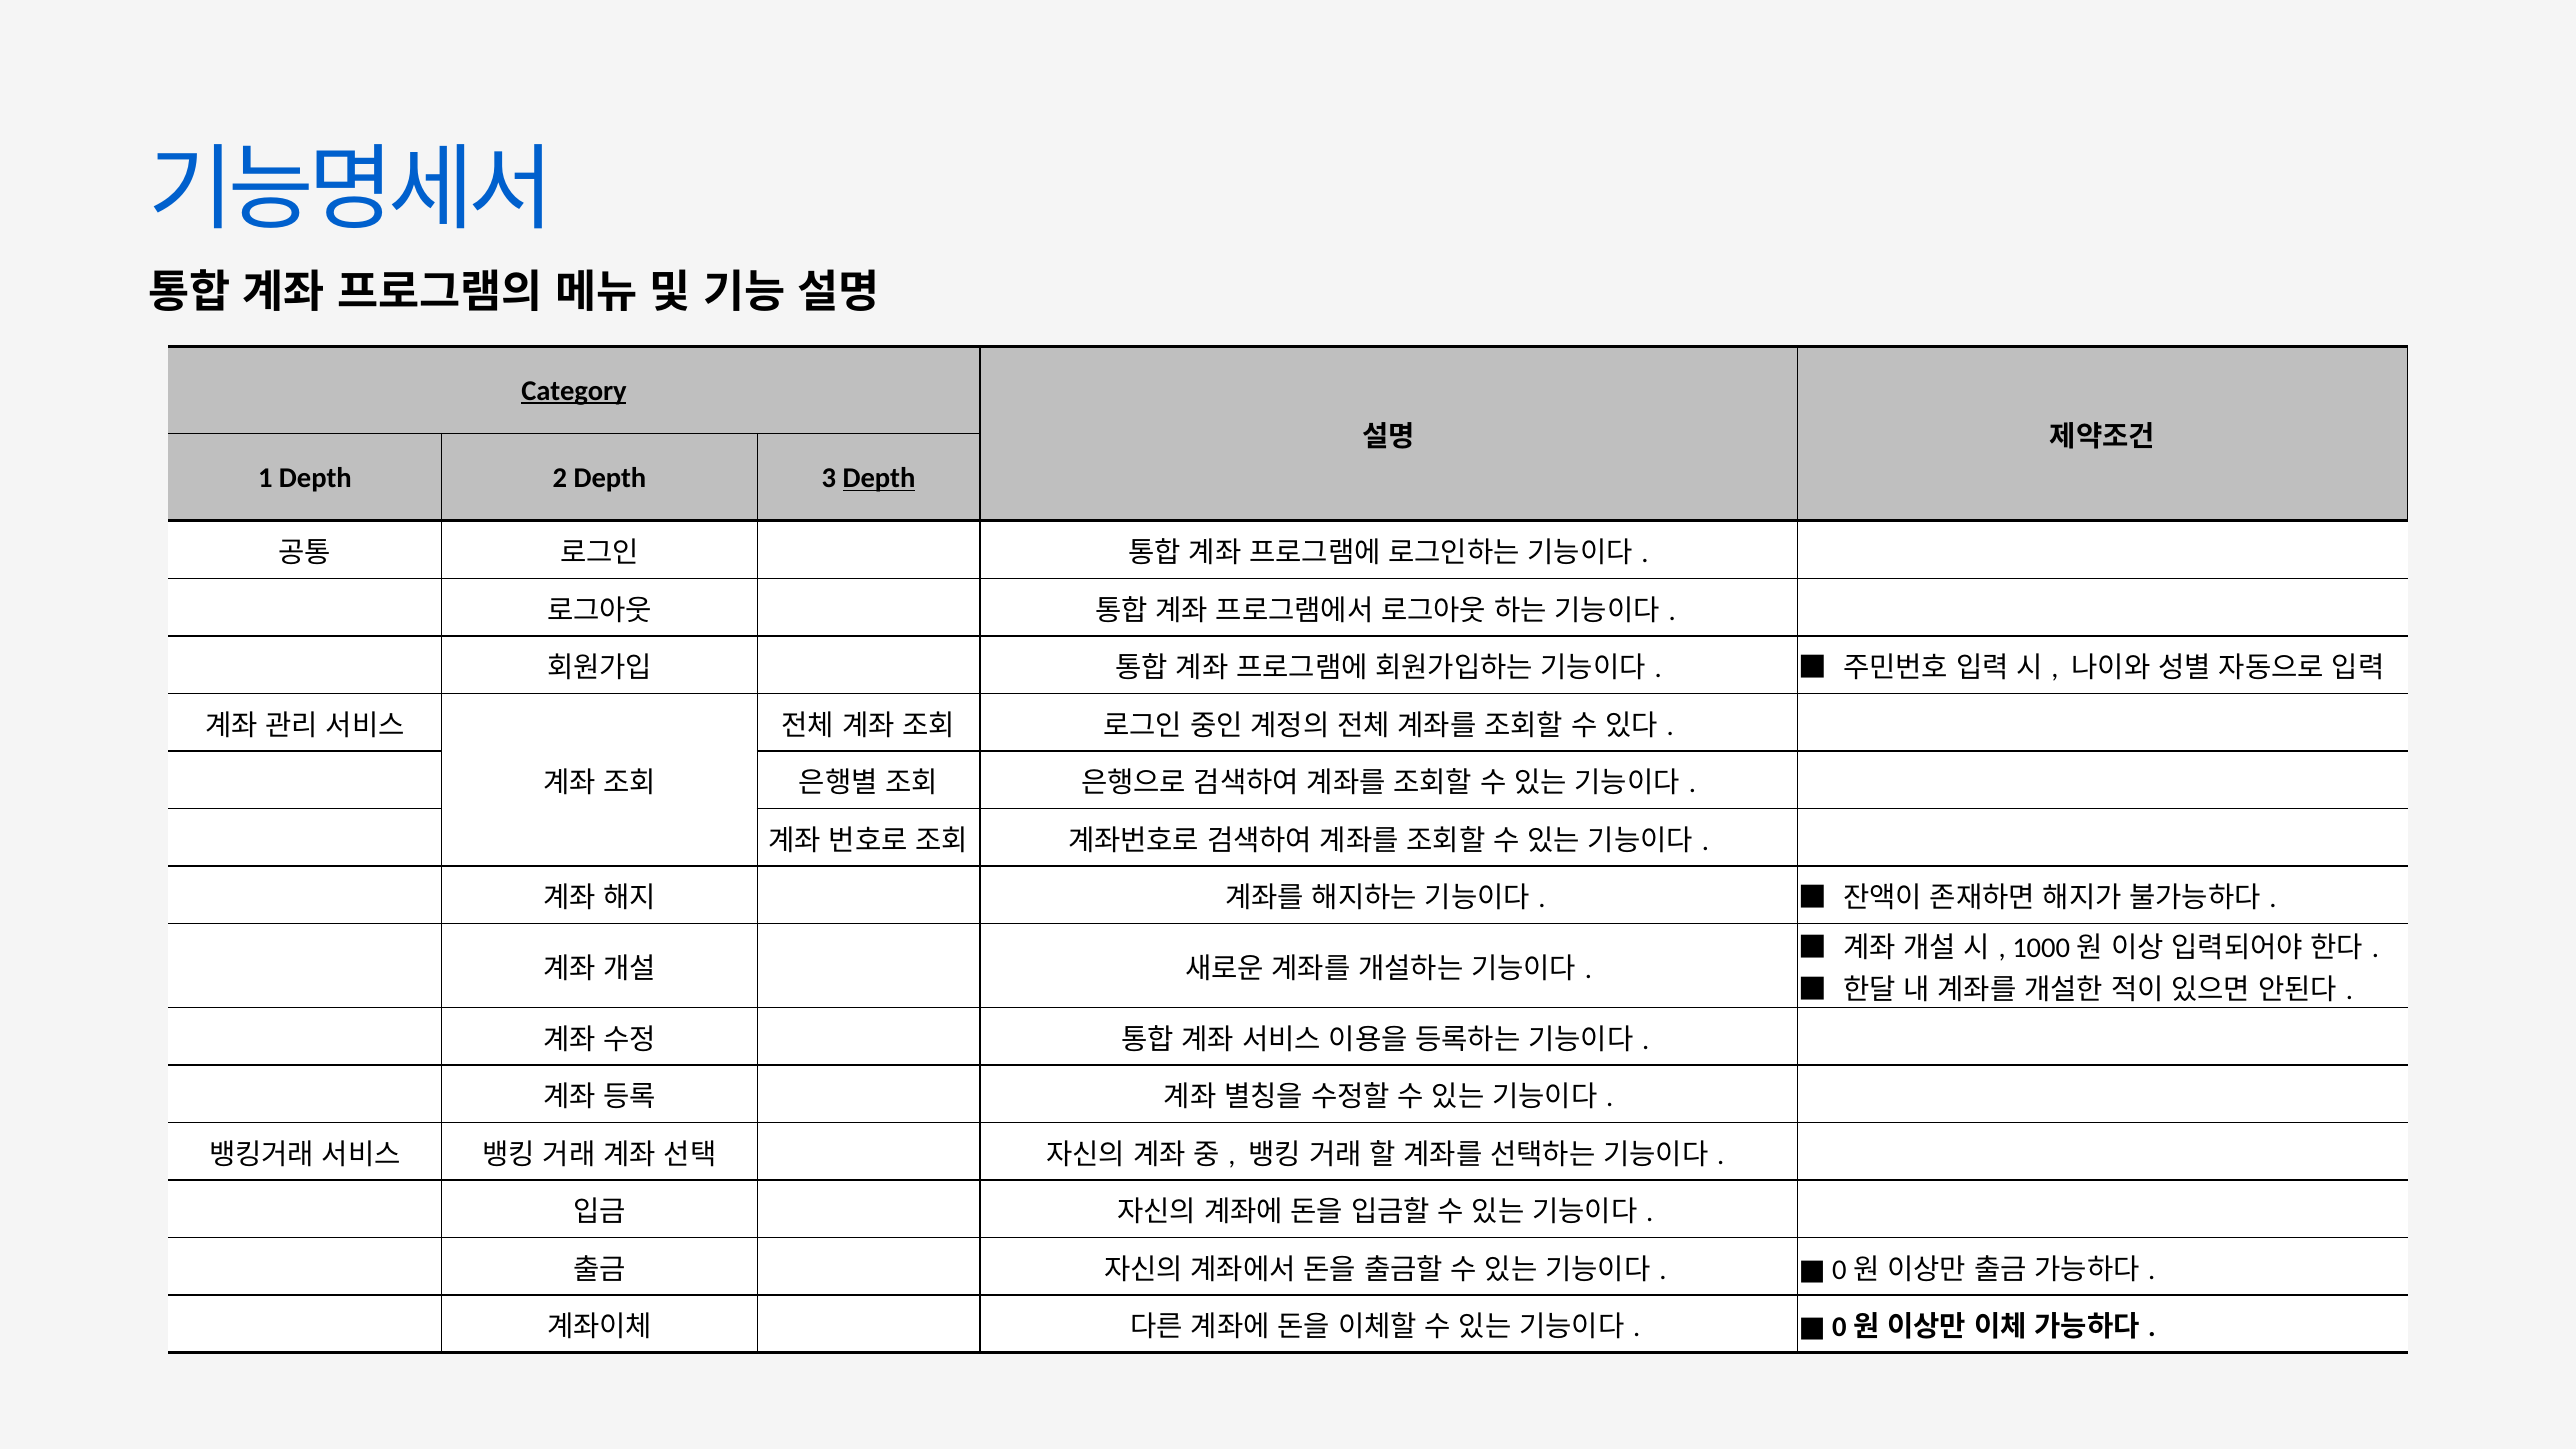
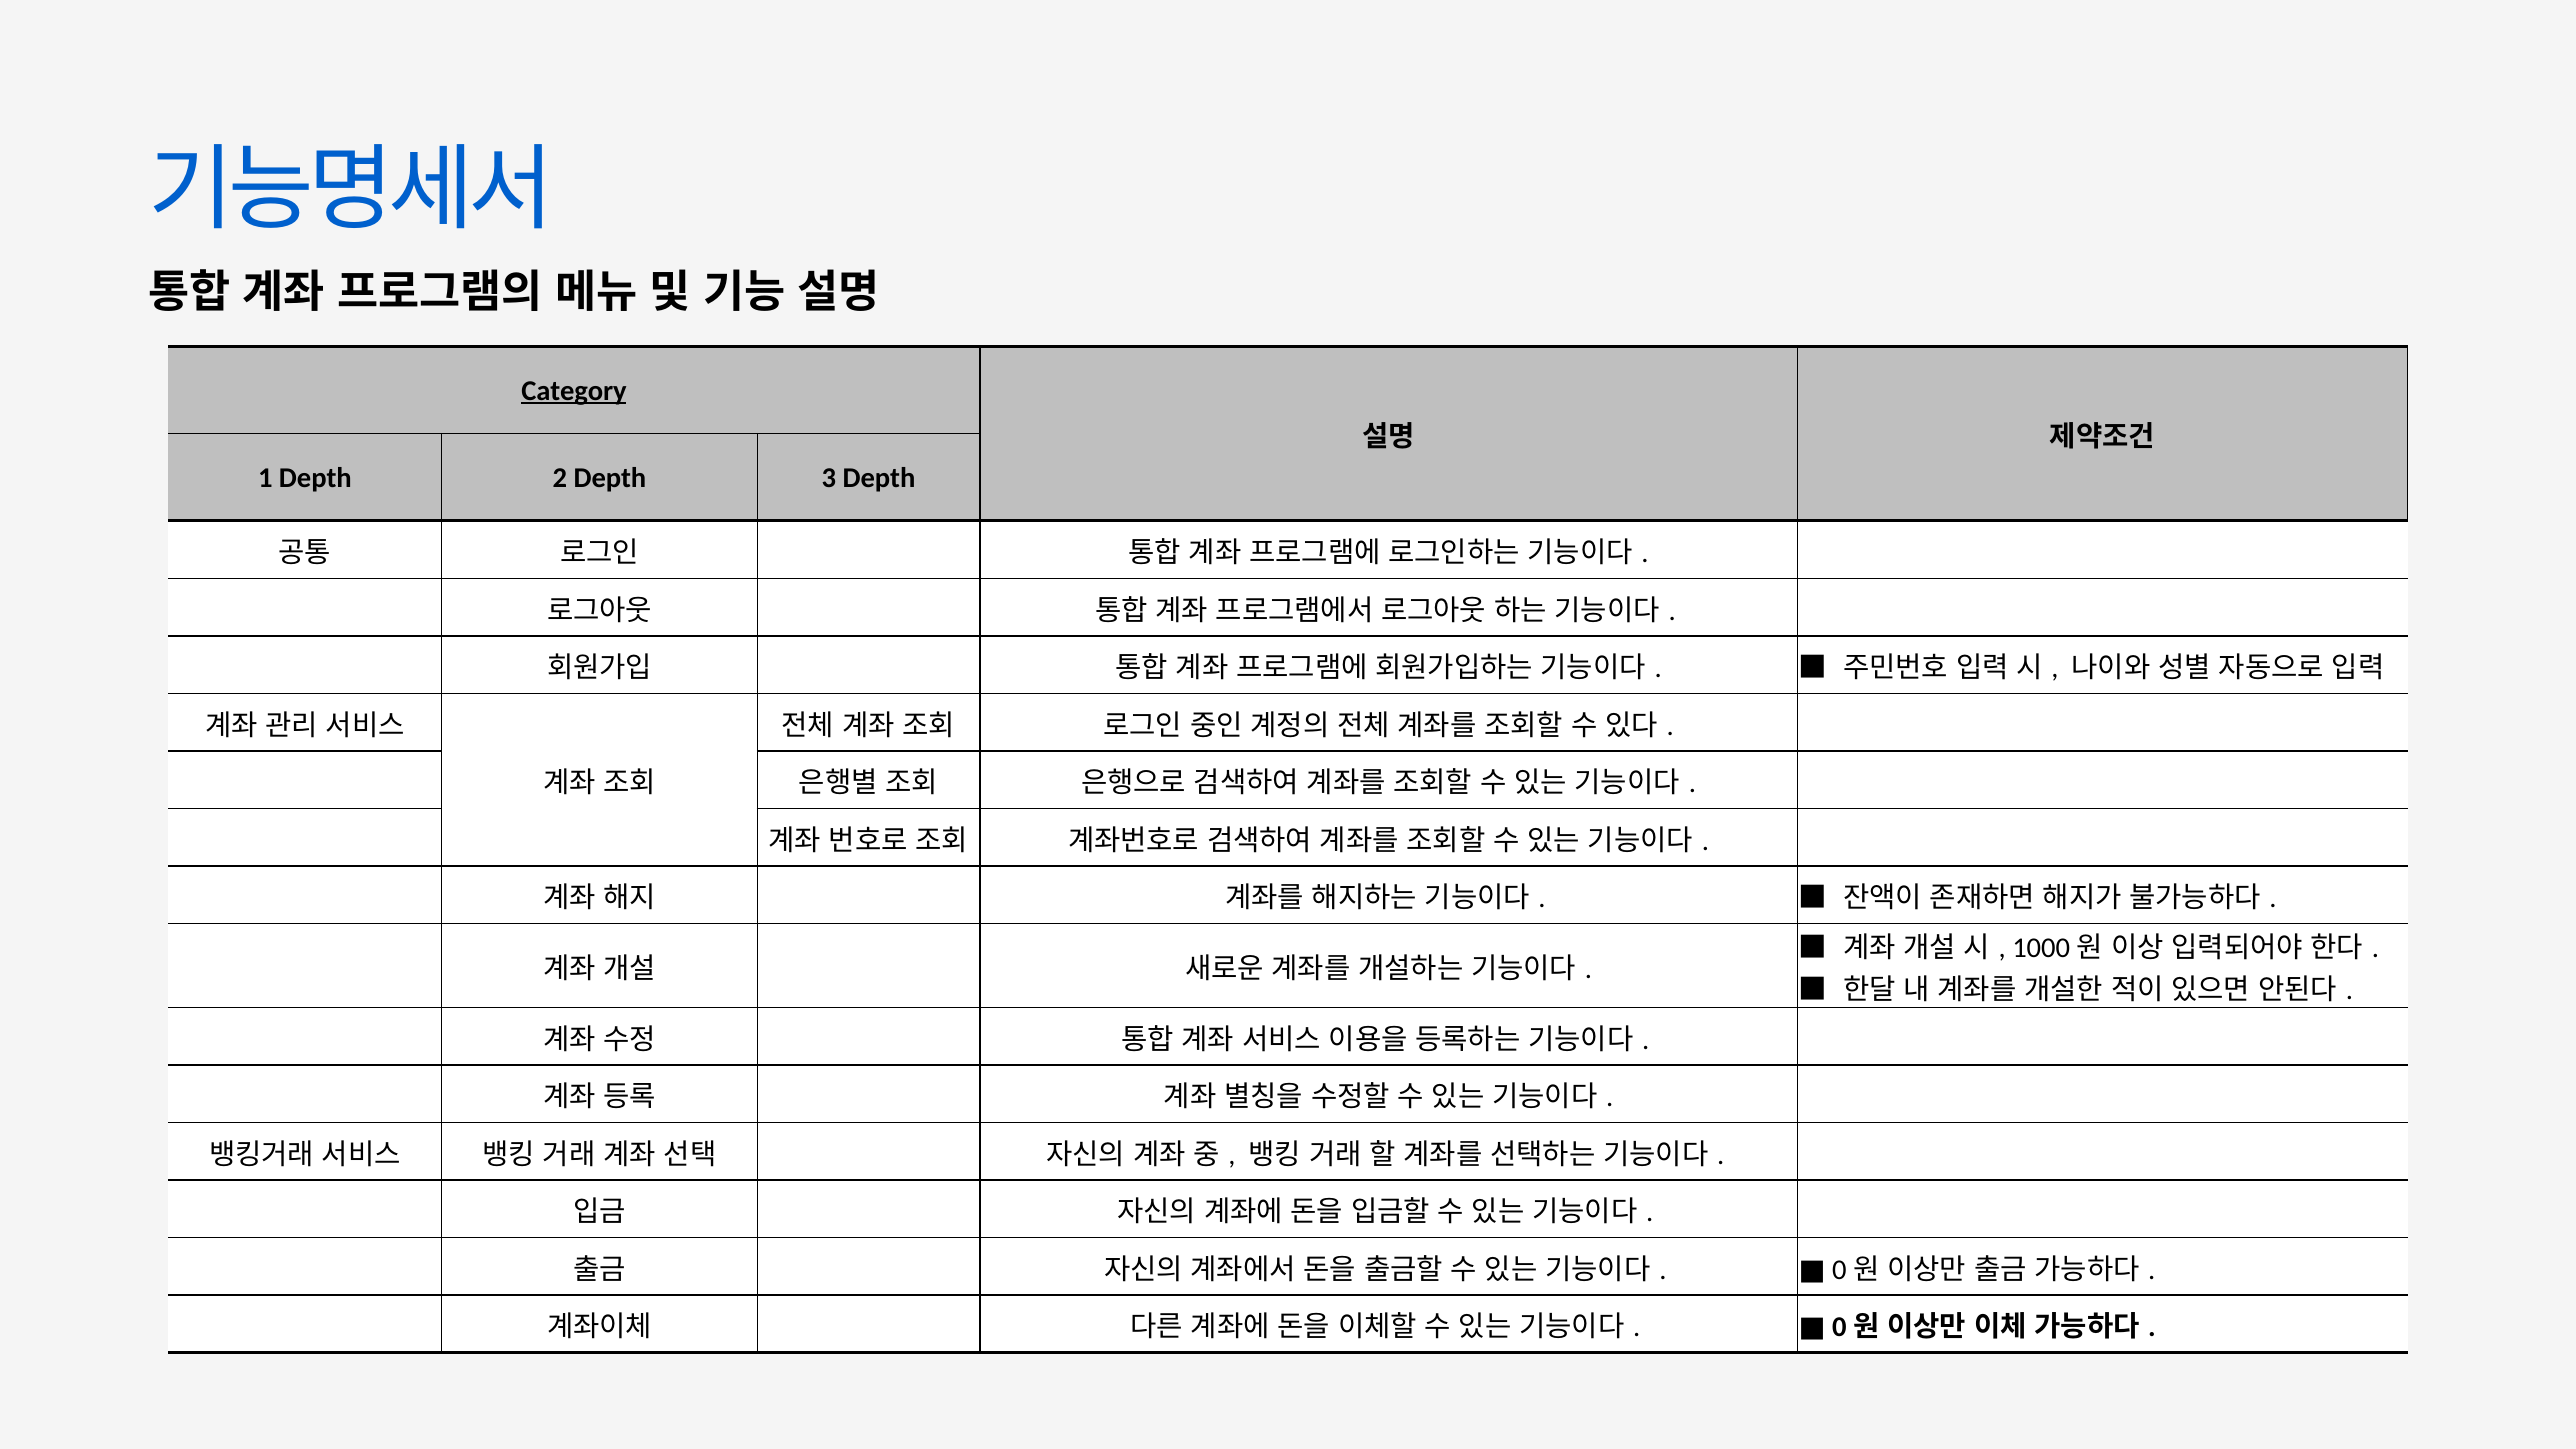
Depth underline: present -> none (879, 478)
